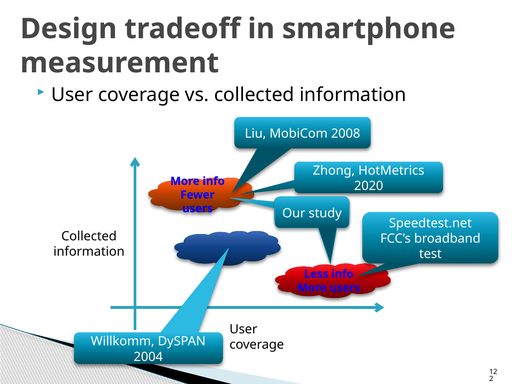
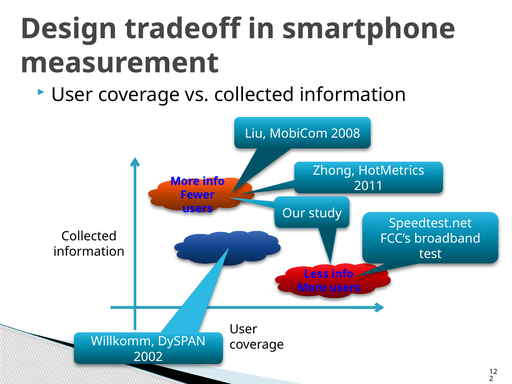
2020: 2020 -> 2011 (369, 186)
2004: 2004 -> 2002 (148, 357)
